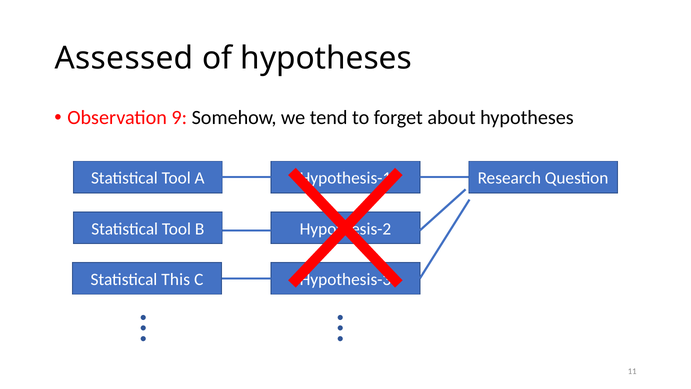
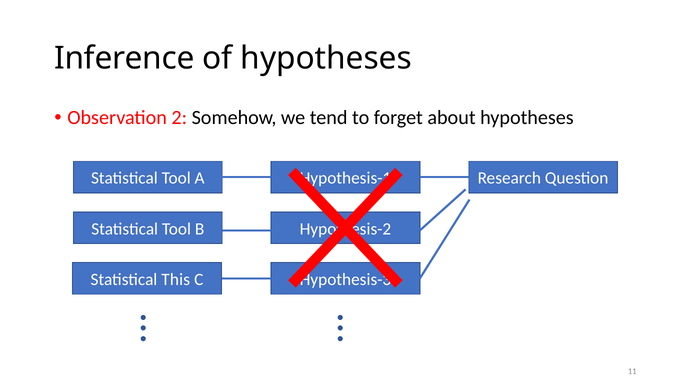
Assessed: Assessed -> Inference (124, 58)
9: 9 -> 2 (179, 118)
